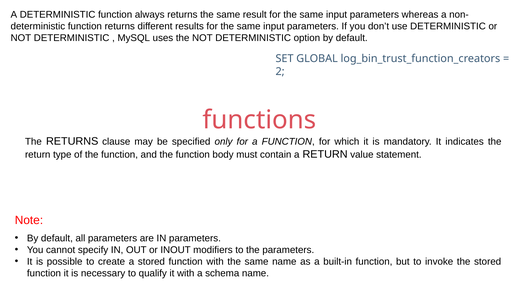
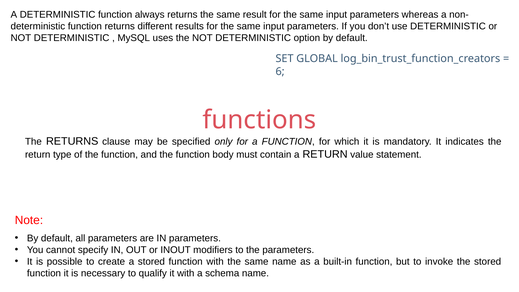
2: 2 -> 6 (280, 71)
